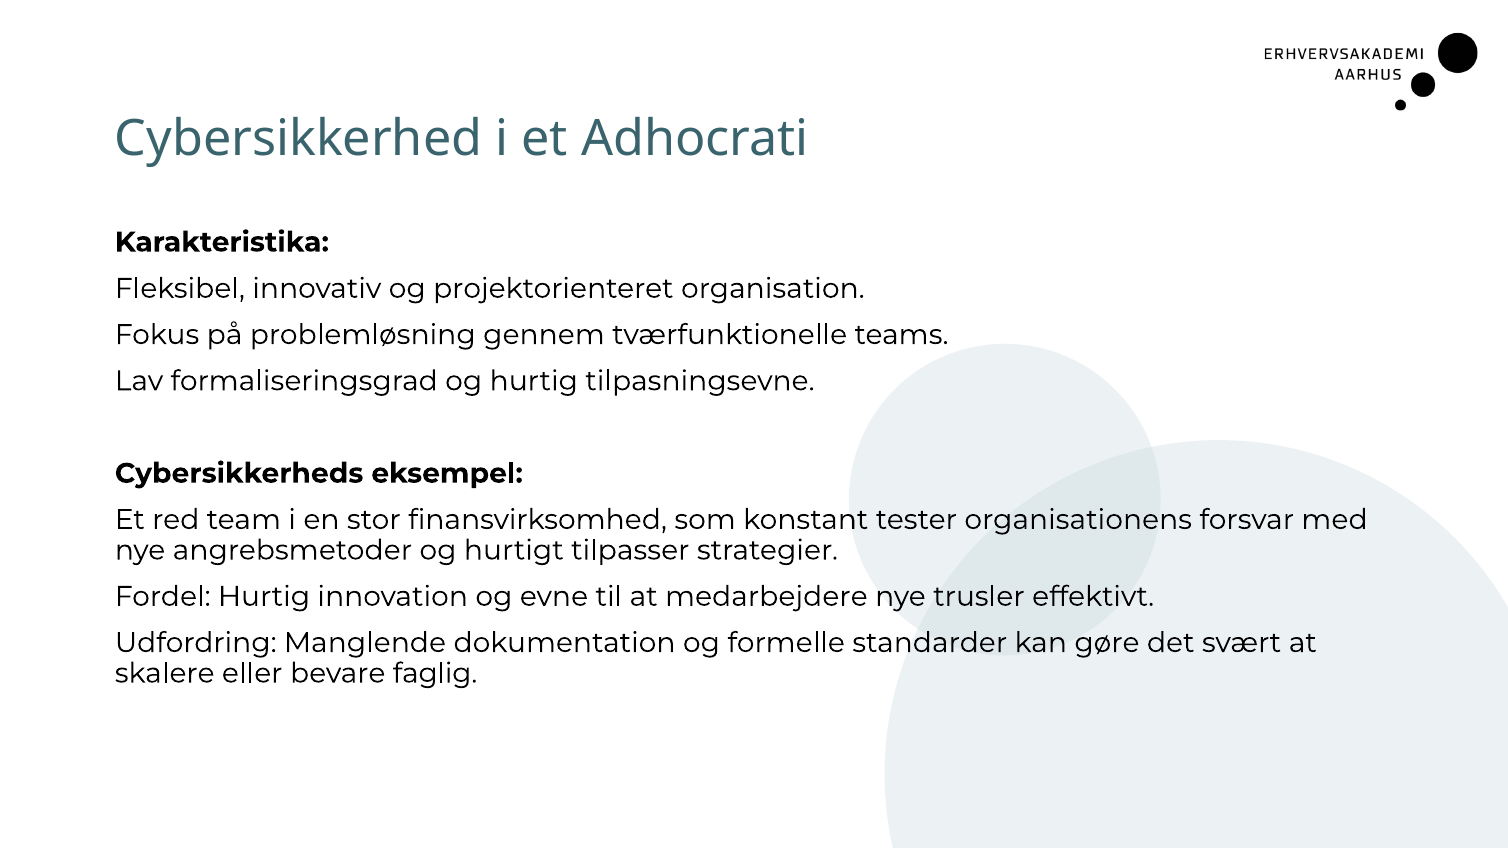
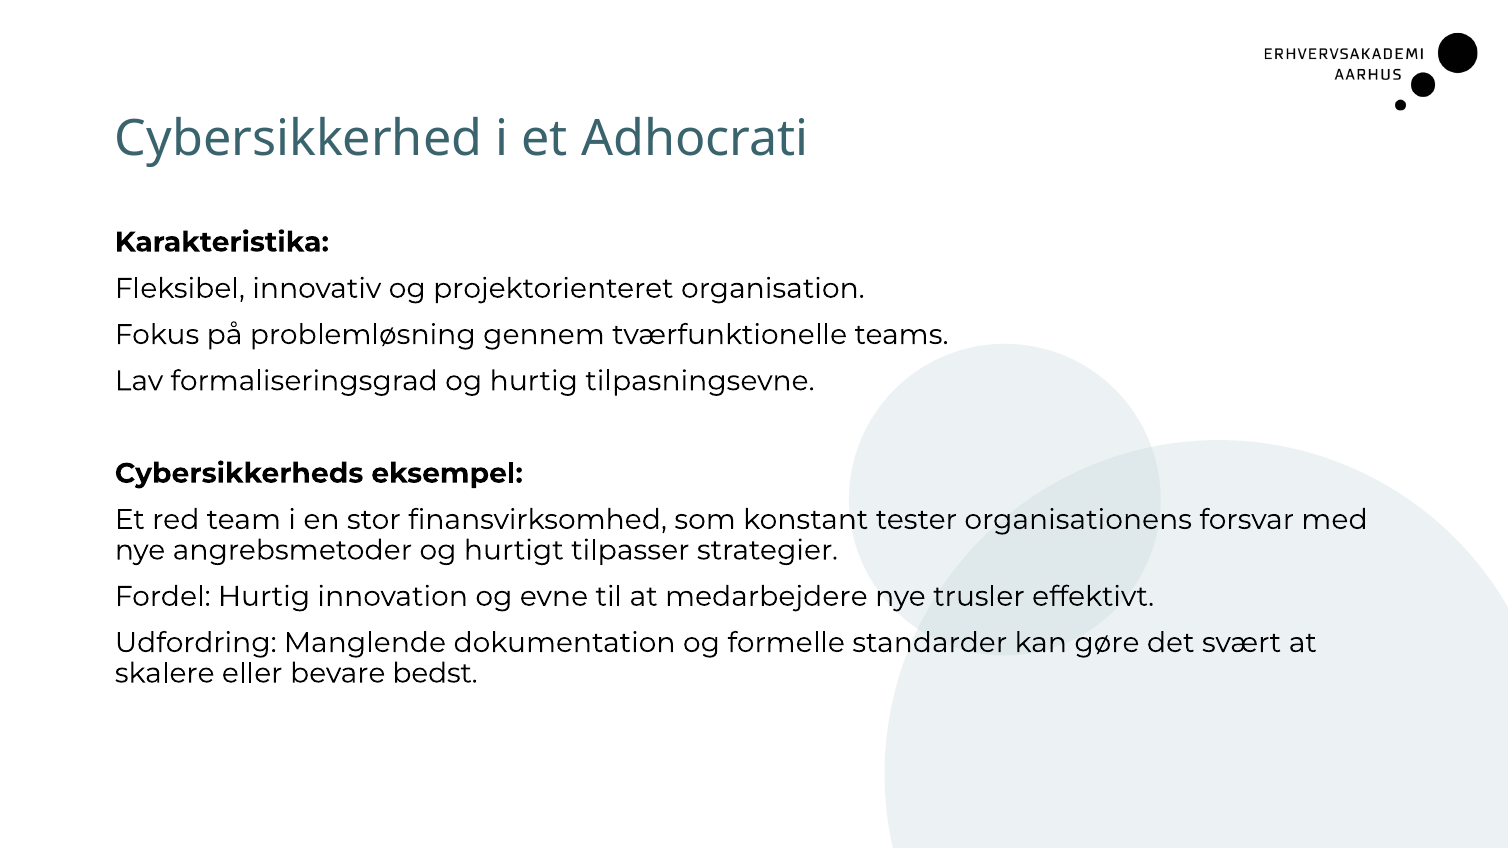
faglig: faglig -> bedst (435, 673)
